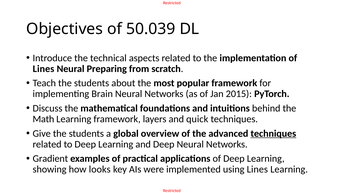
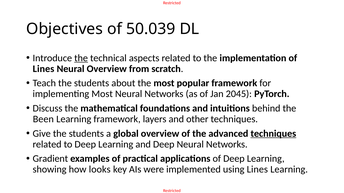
the underline: none -> present (81, 58)
Neural Preparing: Preparing -> Overview (107, 69)
implementing Brain: Brain -> Most (102, 94)
2015: 2015 -> 2045 (239, 94)
Math: Math -> Been (43, 119)
quick: quick -> other (197, 119)
